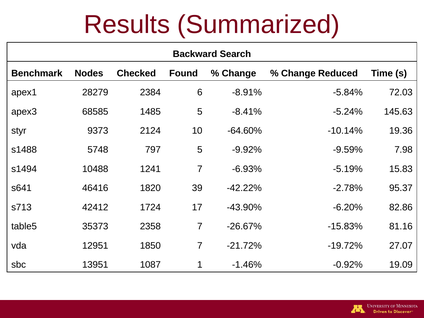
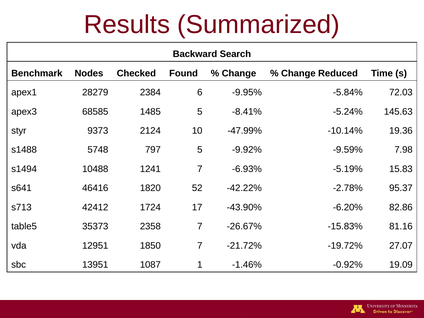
-8.91%: -8.91% -> -9.95% (247, 92)
-64.60%: -64.60% -> -47.99% (245, 131)
39: 39 -> 52 (197, 188)
